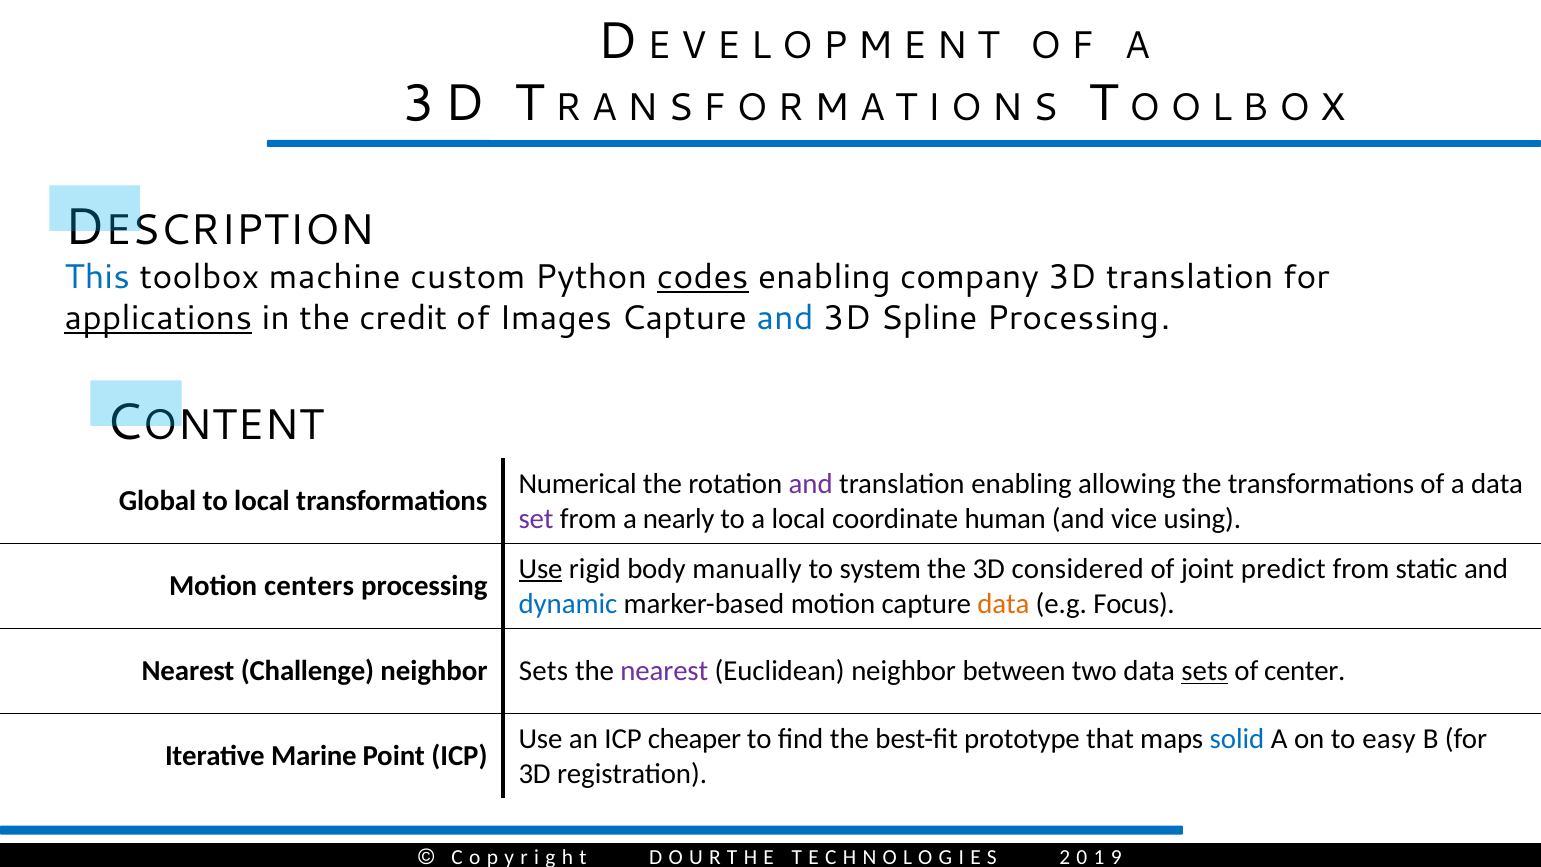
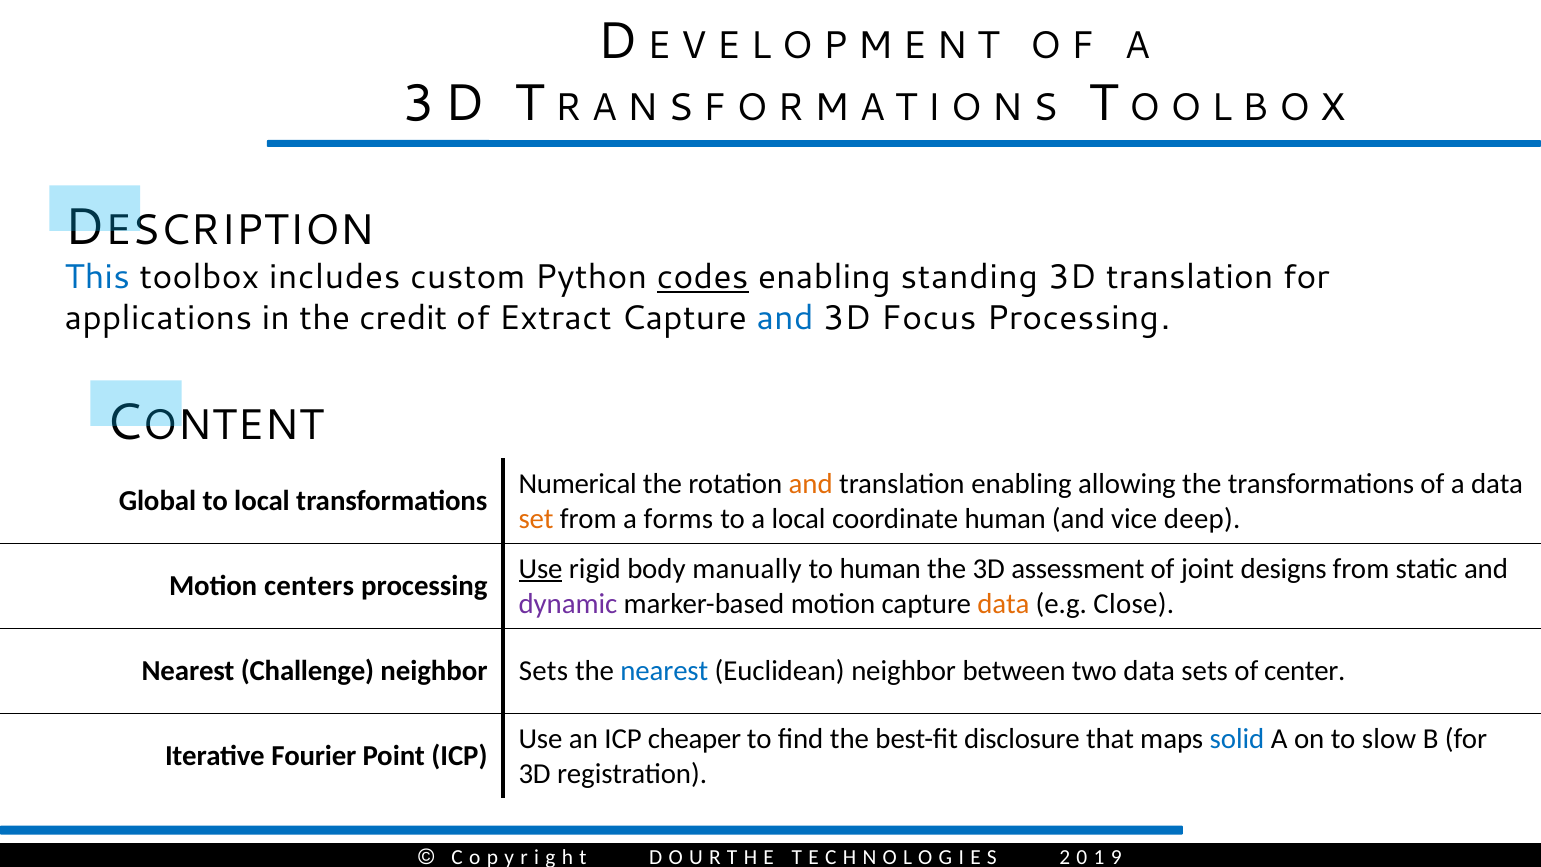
machine: machine -> includes (335, 277)
company: company -> standing (969, 277)
applications underline: present -> none (158, 319)
Images: Images -> Extract (555, 319)
Spline: Spline -> Focus (929, 319)
and colour: purple -> orange (811, 484)
set colour: purple -> orange (536, 519)
nearly: nearly -> forms (678, 519)
using: using -> deep (1202, 519)
to system: system -> human (880, 569)
considered: considered -> assessment (1078, 569)
predict: predict -> designs (1284, 569)
dynamic colour: blue -> purple (568, 604)
Focus: Focus -> Close (1134, 604)
nearest colour: purple -> blue (664, 671)
sets underline: present -> none (1205, 671)
prototype: prototype -> disclosure (1022, 739)
easy: easy -> slow (1389, 739)
Marine: Marine -> Fourier (314, 756)
